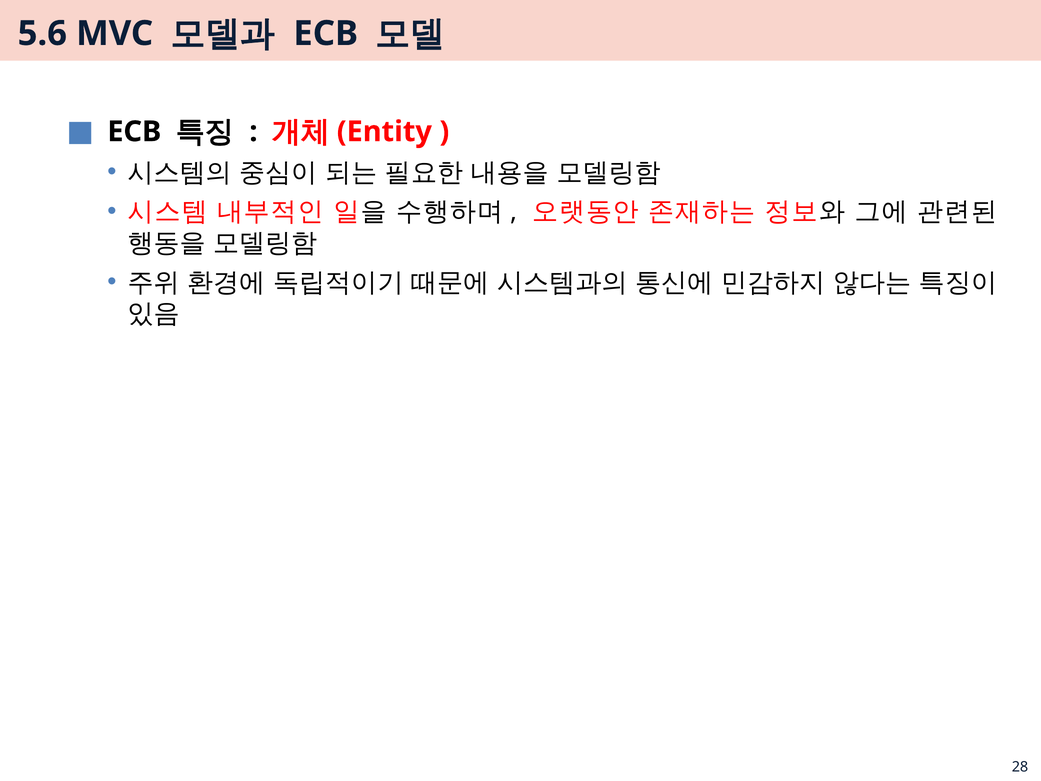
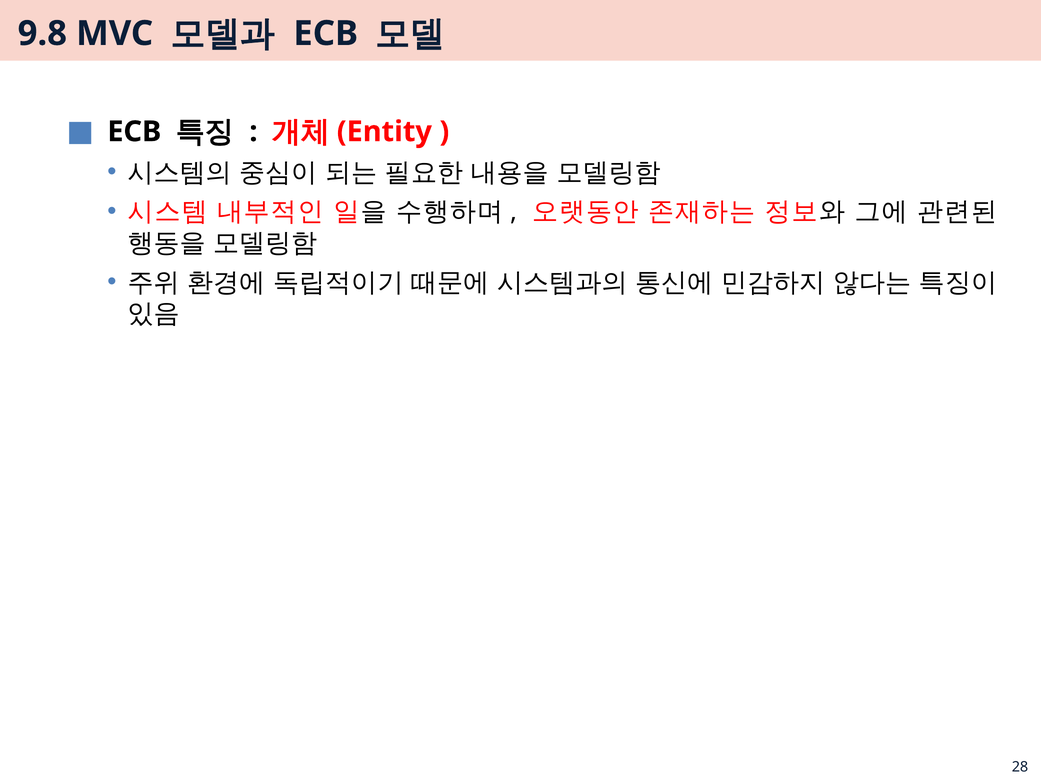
5.6: 5.6 -> 9.8 (42, 34)
